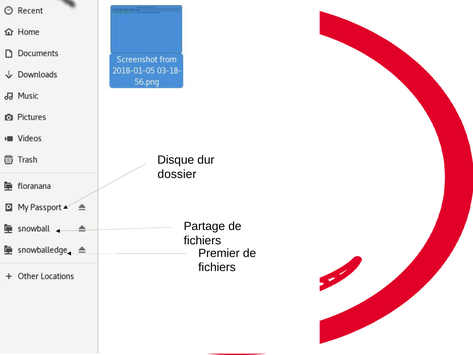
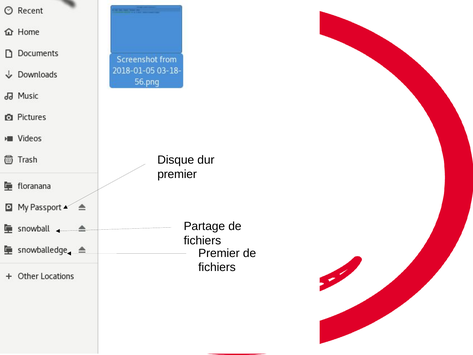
dossier: dossier -> premier (177, 174)
